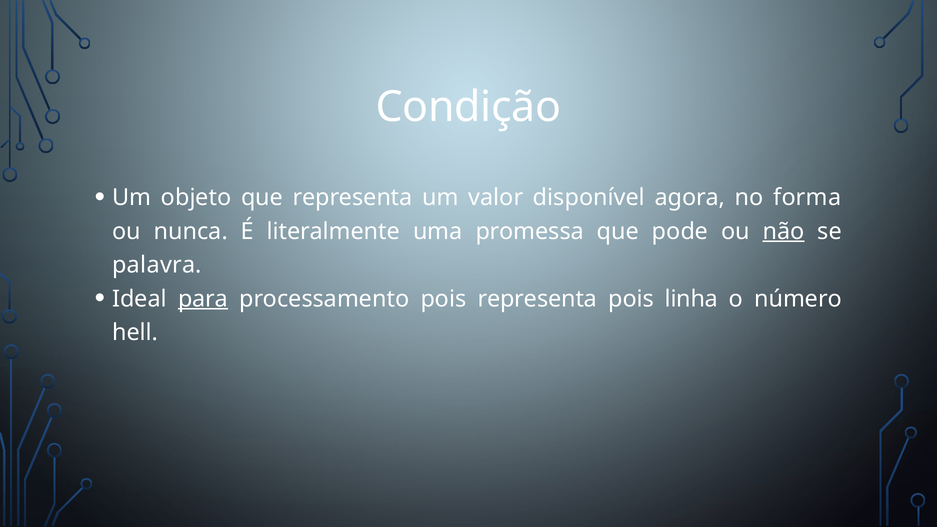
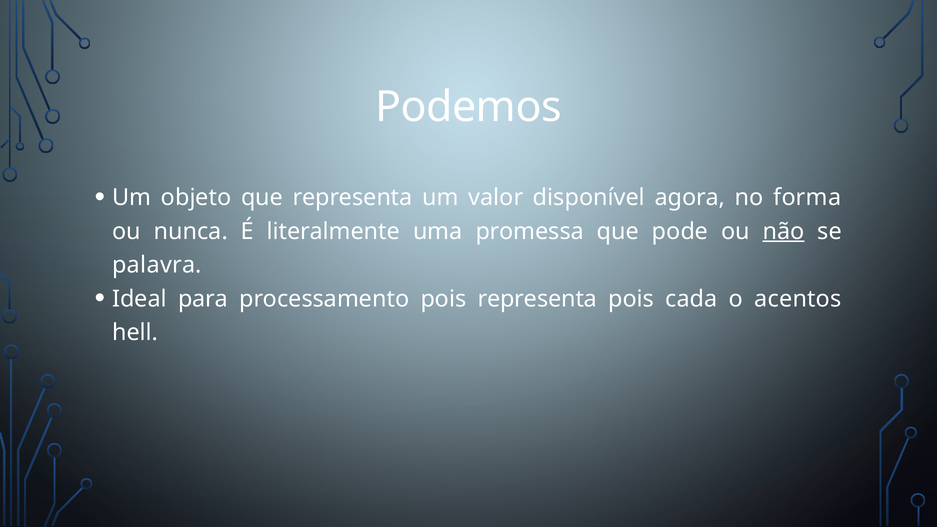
Condição: Condição -> Podemos (468, 107)
para underline: present -> none (203, 299)
linha: linha -> cada (691, 299)
número: número -> acentos (798, 299)
